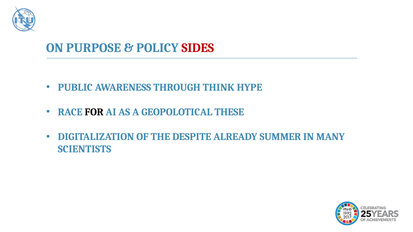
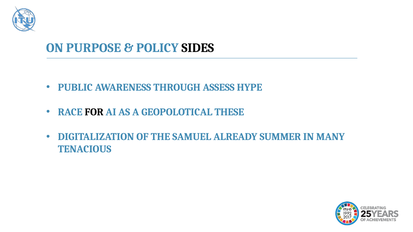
SIDES colour: red -> black (198, 48)
THINK: THINK -> ASSESS (219, 87)
DESPITE: DESPITE -> SAMUEL (192, 137)
SCIENTISTS: SCIENTISTS -> TENACIOUS (85, 149)
